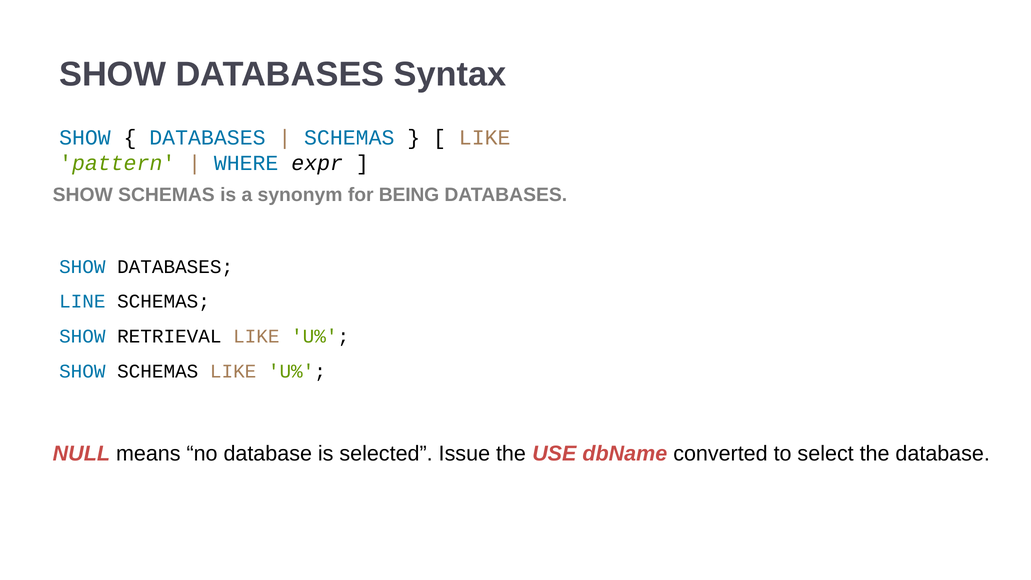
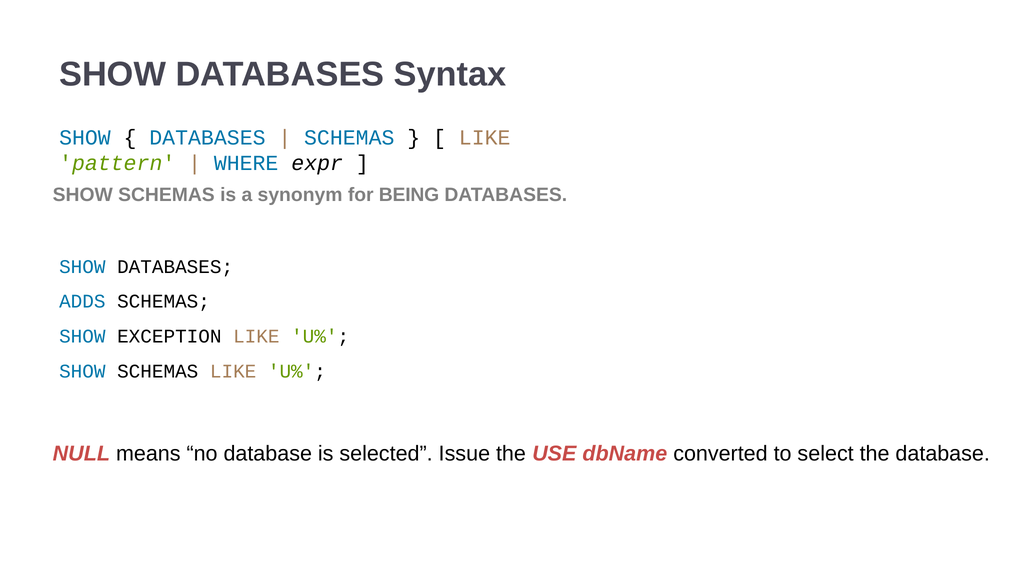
LINE: LINE -> ADDS (82, 302)
RETRIEVAL: RETRIEVAL -> EXCEPTION (169, 336)
